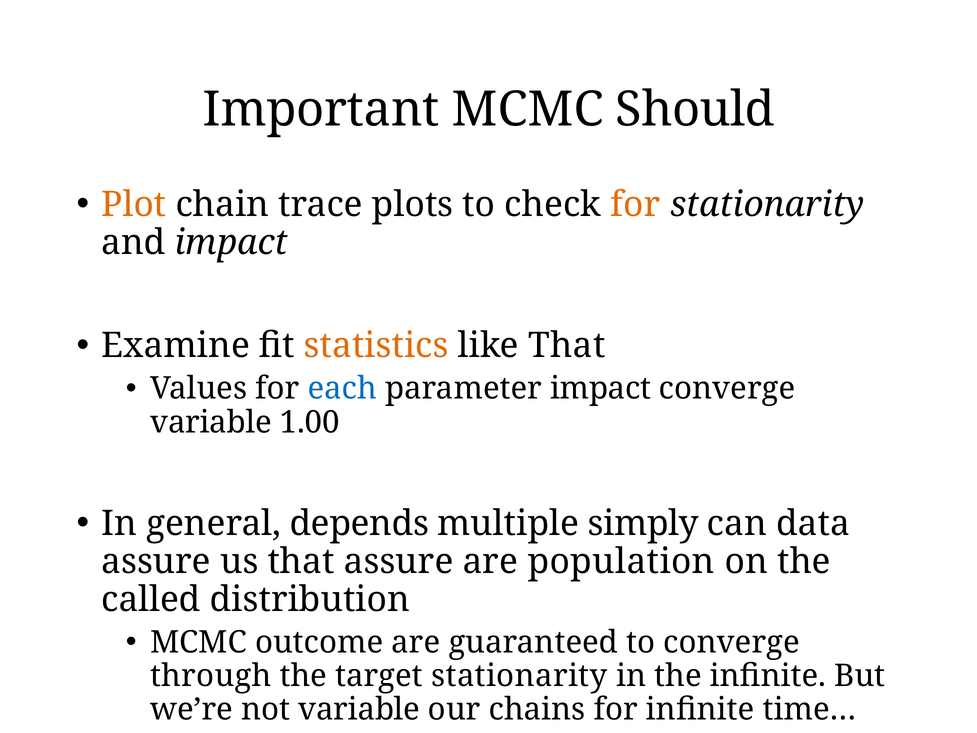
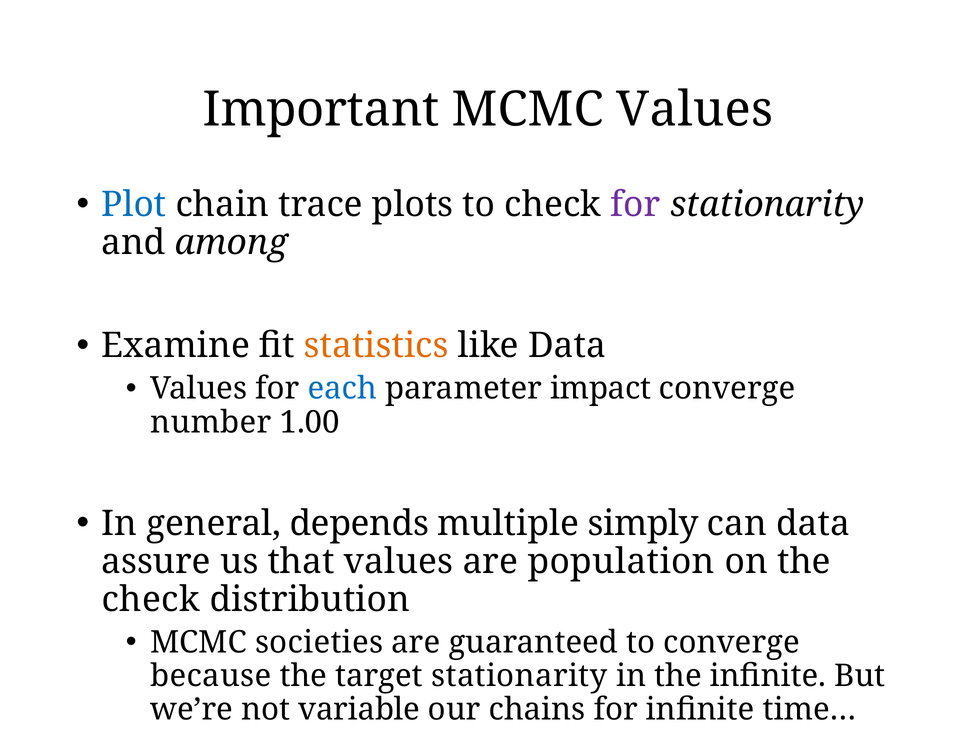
MCMC Should: Should -> Values (695, 109)
Plot colour: orange -> blue (134, 204)
for colour: orange -> purple (635, 204)
and impact: impact -> among (231, 242)
like That: That -> Data (567, 346)
variable: variable -> number (211, 422)
that assure: assure -> values (398, 561)
called: called -> check (151, 599)
outcome: outcome -> societies (319, 642)
through: through -> because (211, 676)
